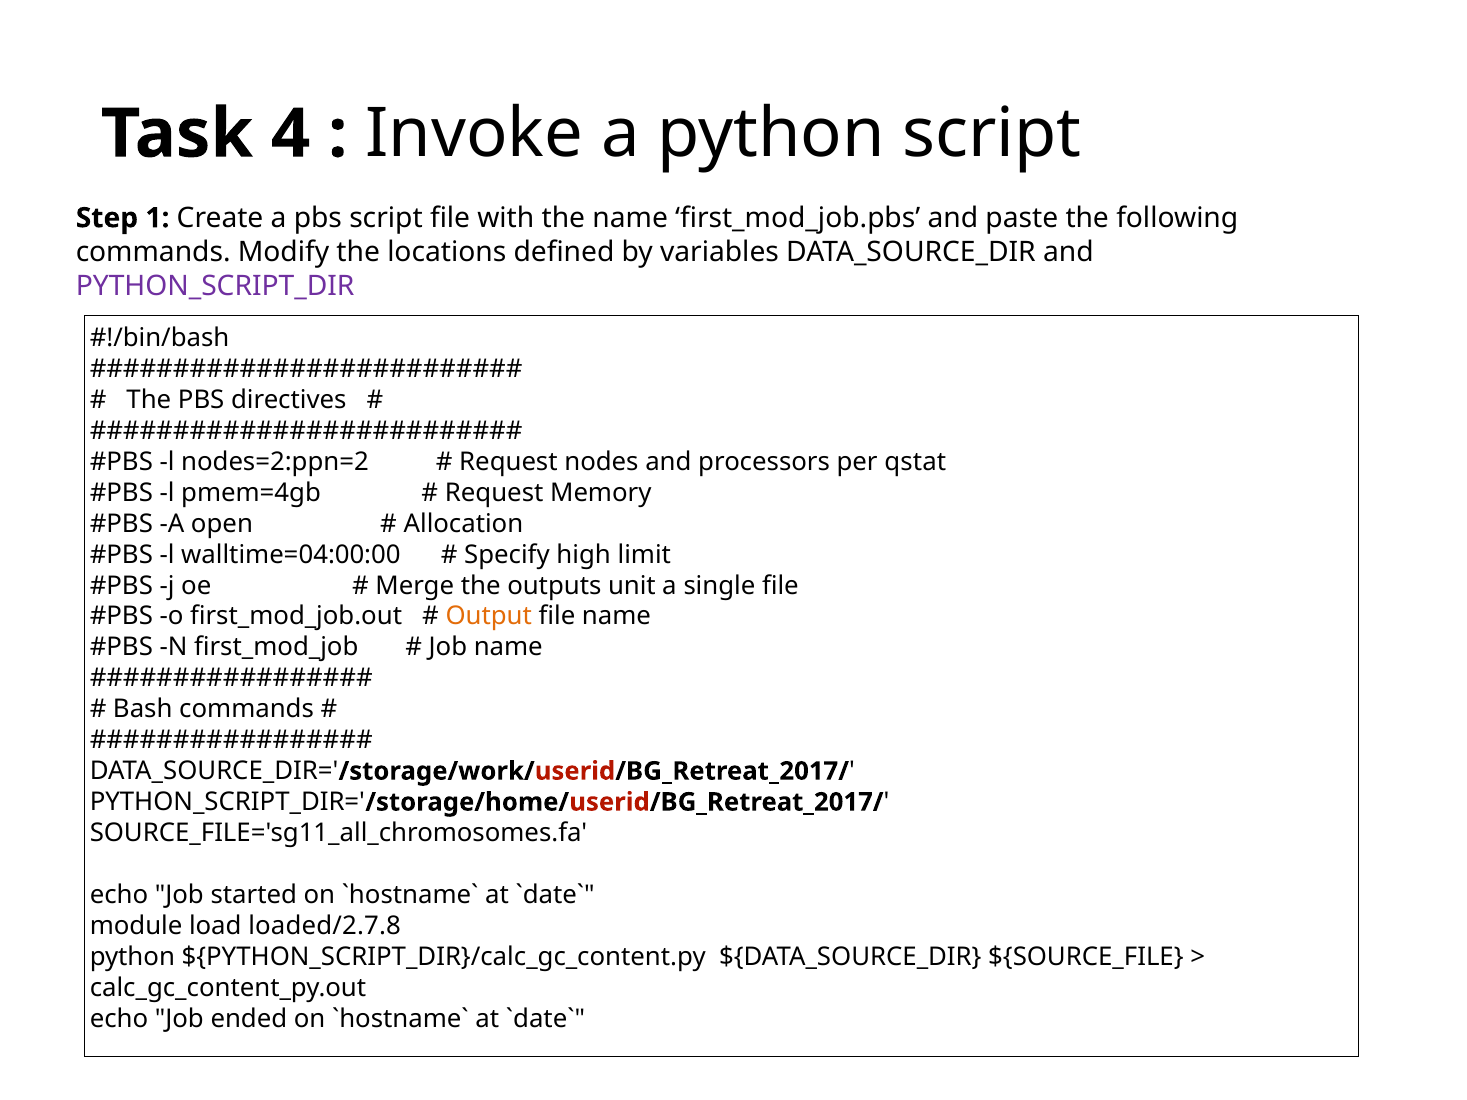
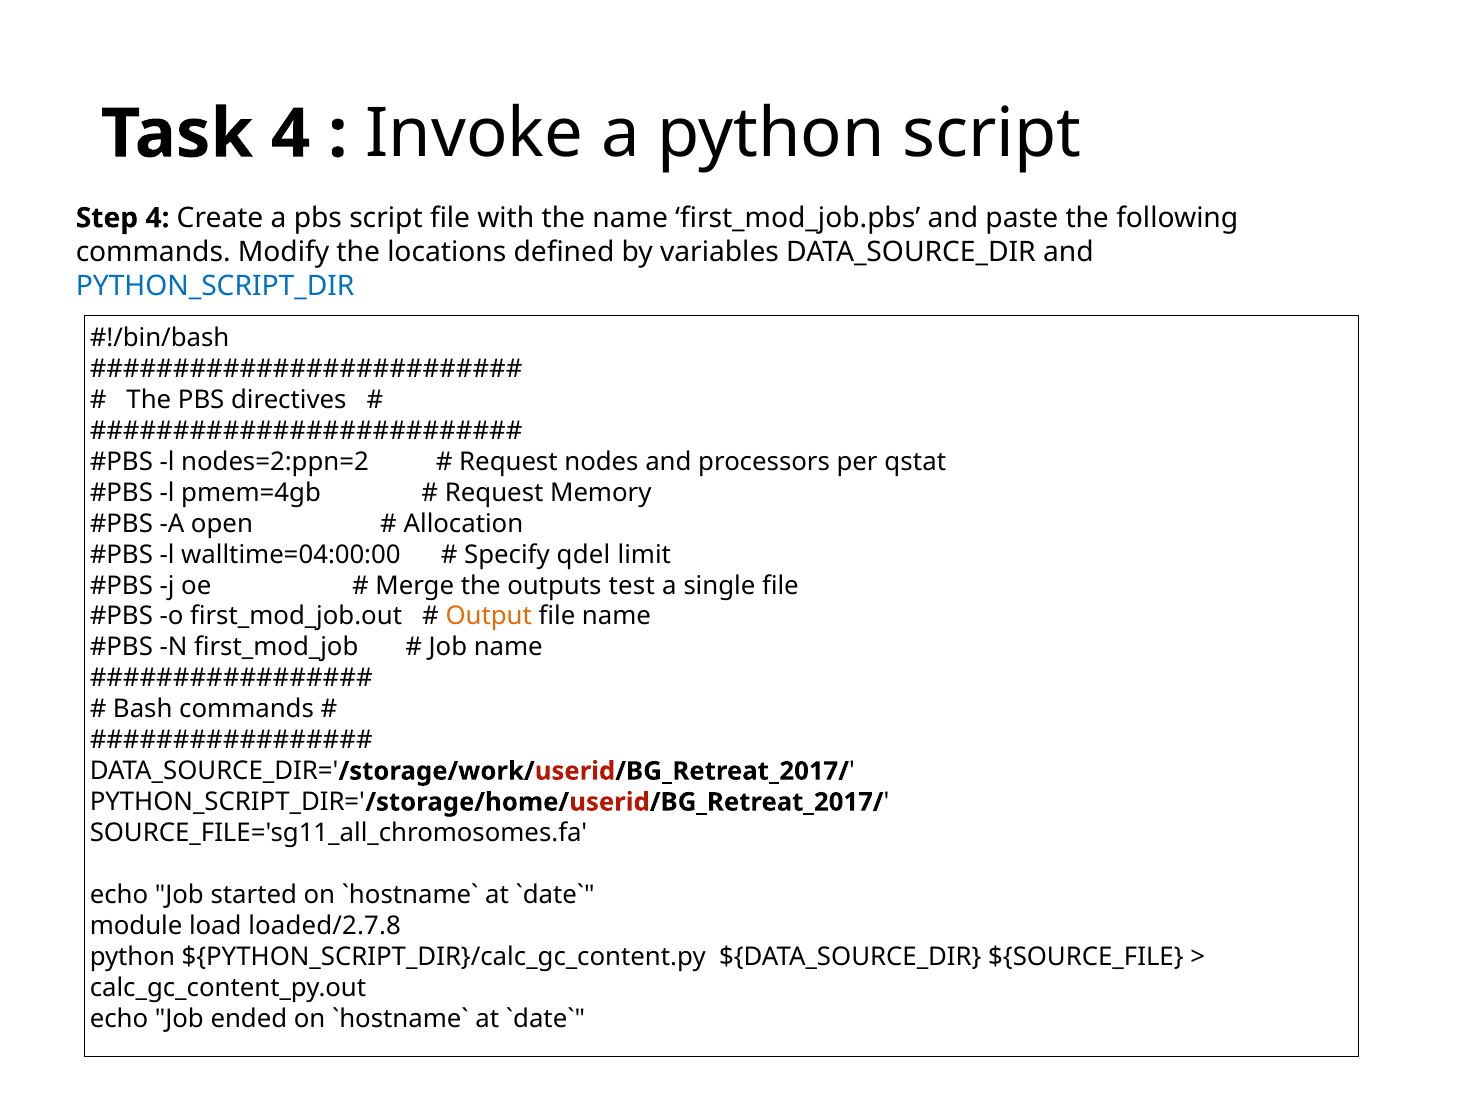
Step 1: 1 -> 4 (157, 218)
PYTHON_SCRIPT_DIR colour: purple -> blue (215, 286)
high: high -> qdel (584, 555)
unit: unit -> test (632, 586)
